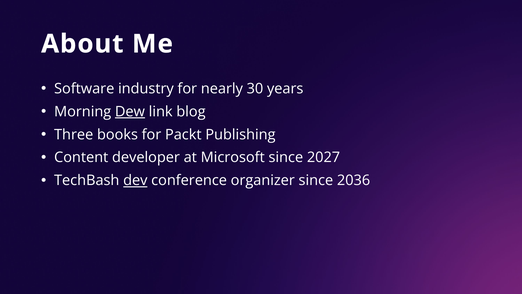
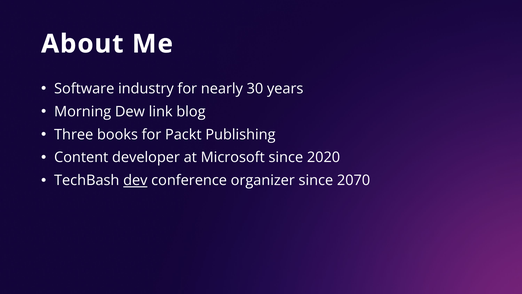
Dew underline: present -> none (130, 111)
2027: 2027 -> 2020 (324, 157)
2036: 2036 -> 2070 (354, 180)
